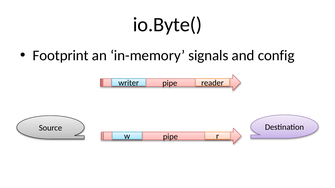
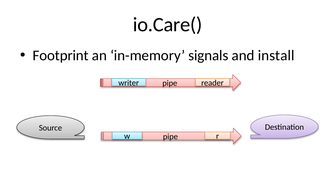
io.Byte(: io.Byte( -> io.Care( (168, 25)
config: config -> install (276, 56)
